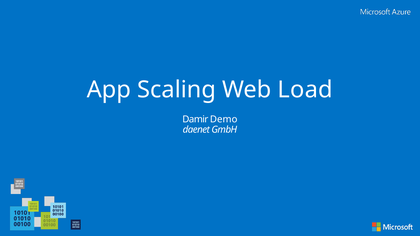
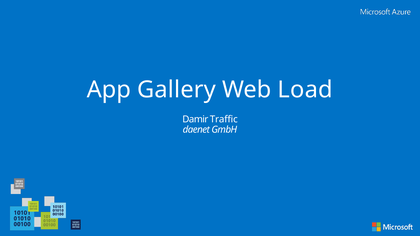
Scaling: Scaling -> Gallery (176, 90)
Demo: Demo -> Traffic (224, 120)
